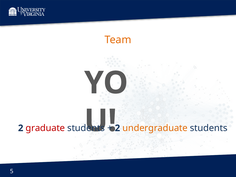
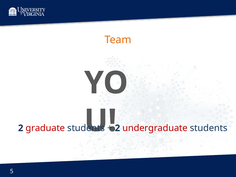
undergraduate colour: orange -> red (155, 128)
